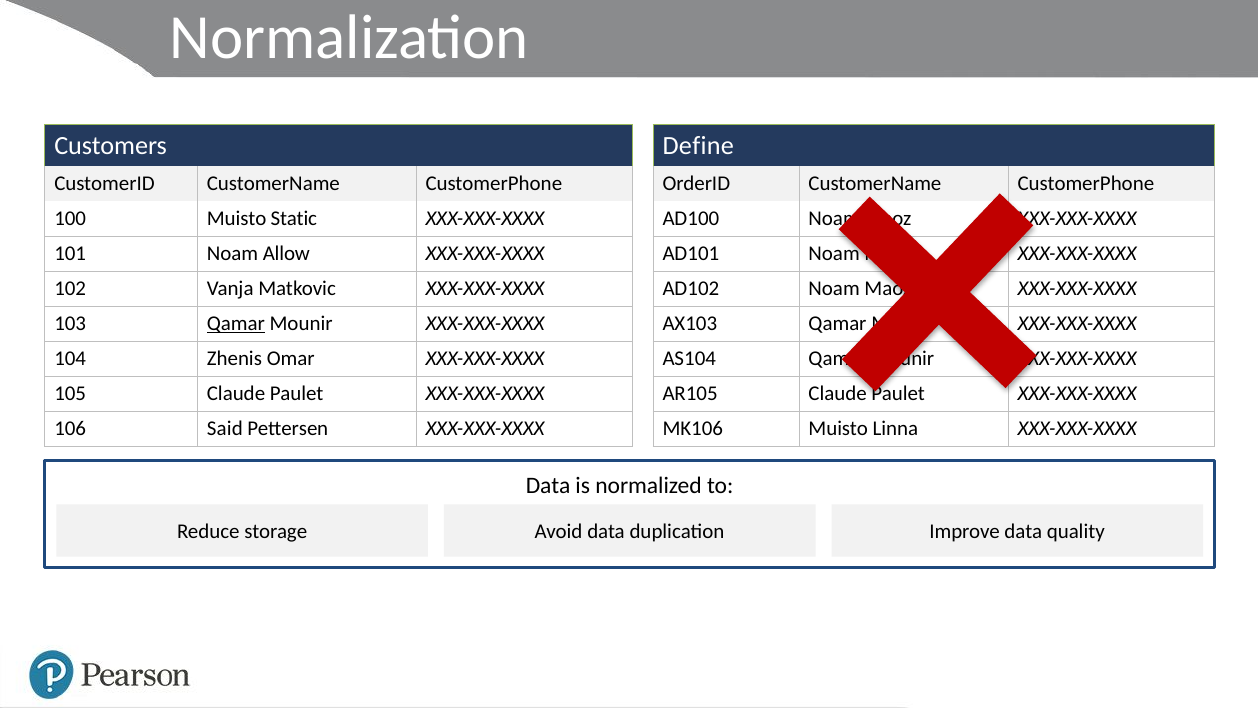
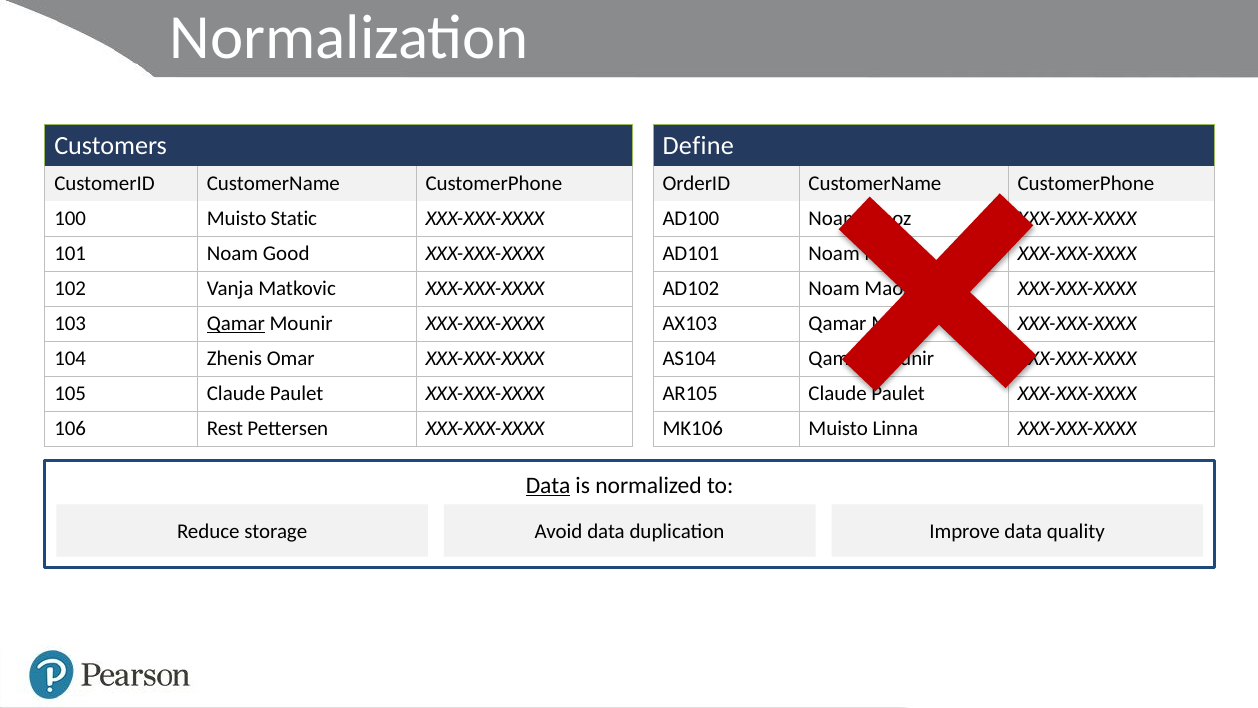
Allow: Allow -> Good (286, 254)
Said: Said -> Rest (225, 429)
Data underline: none -> present (548, 485)
